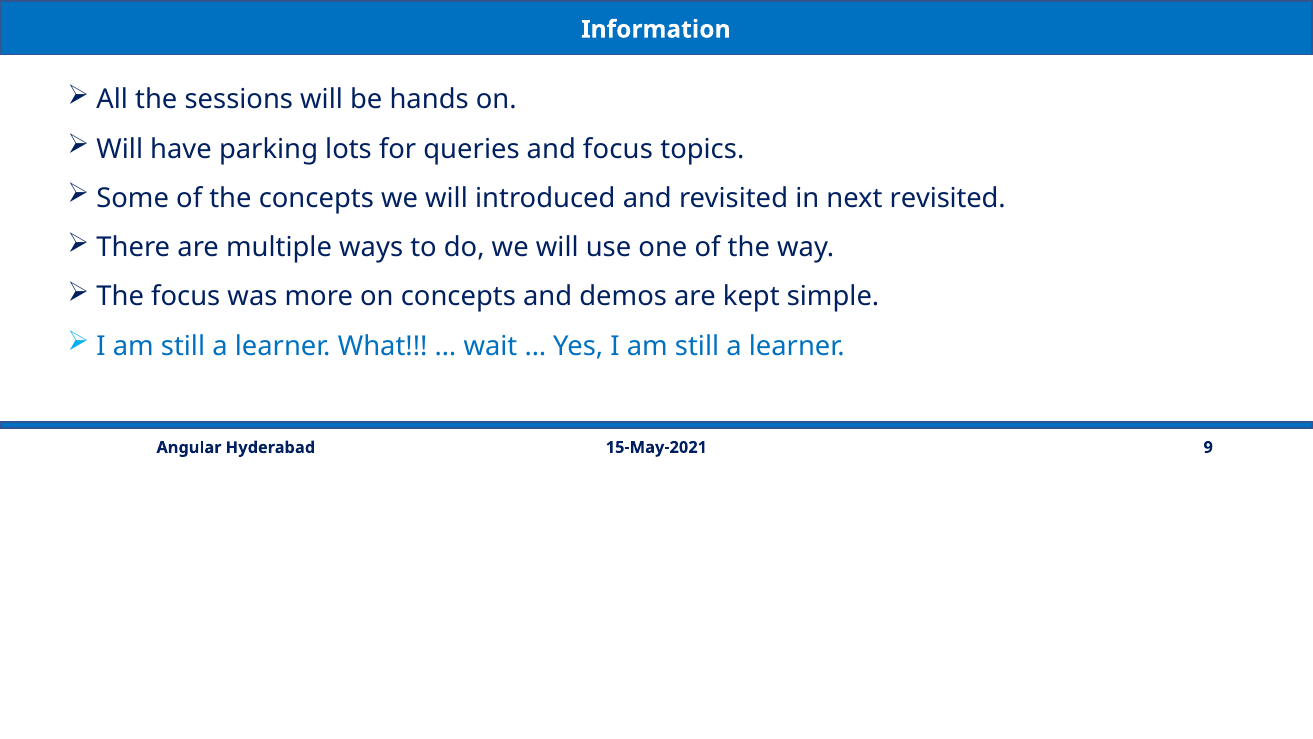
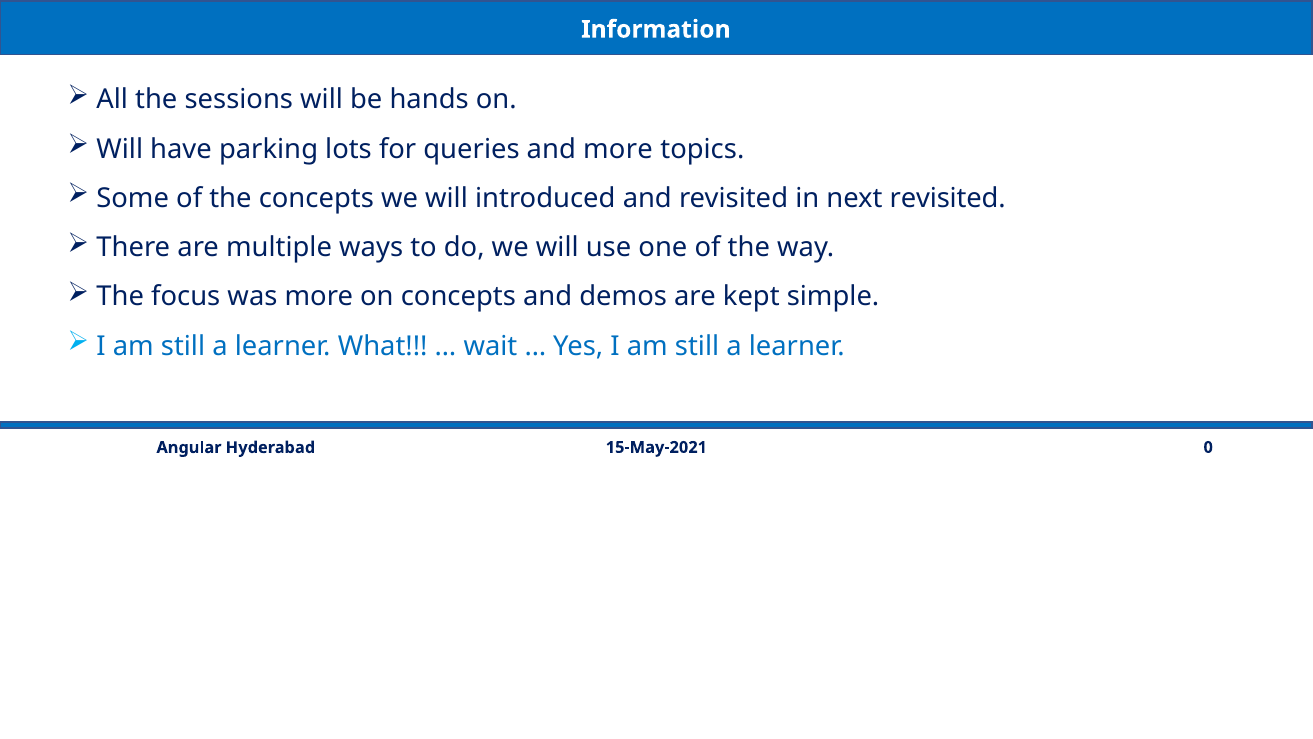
and focus: focus -> more (618, 149)
9: 9 -> 0 (1208, 447)
